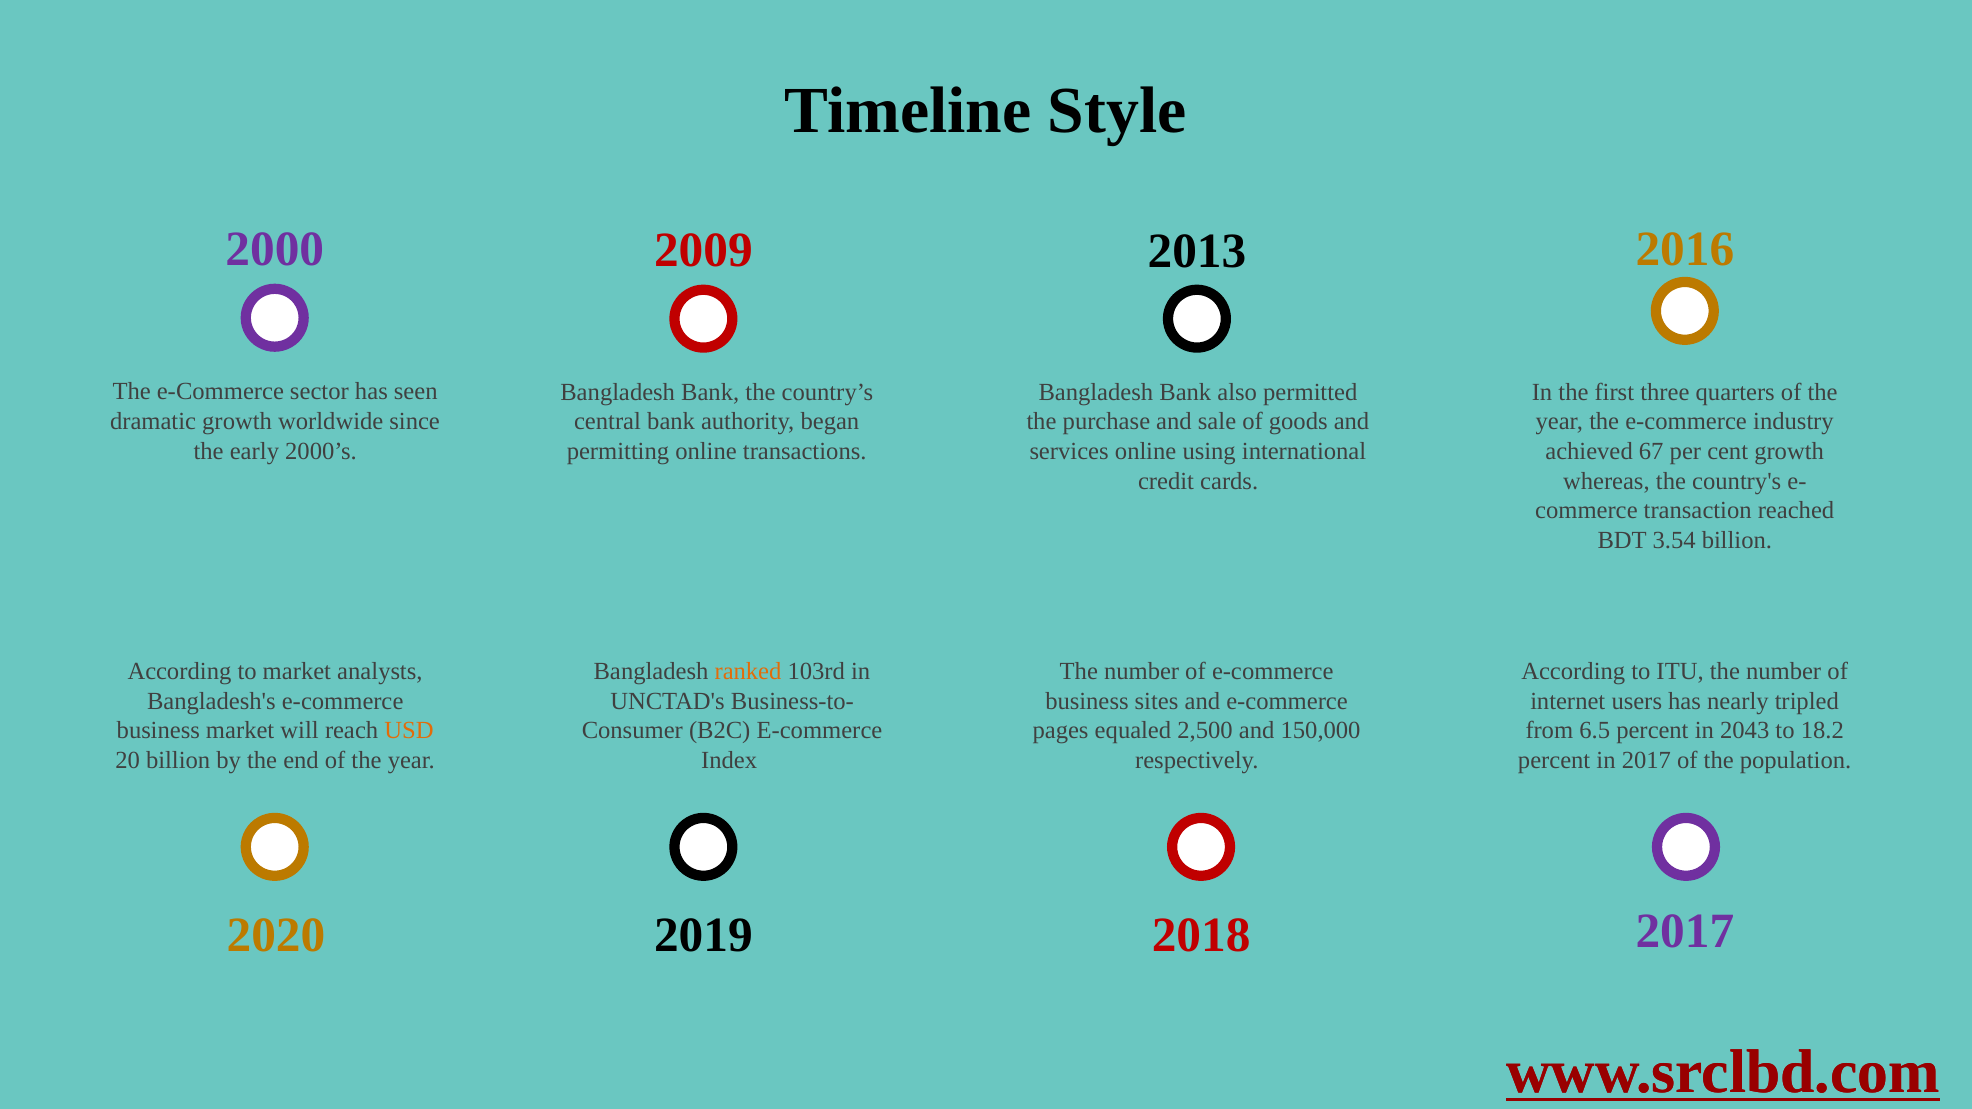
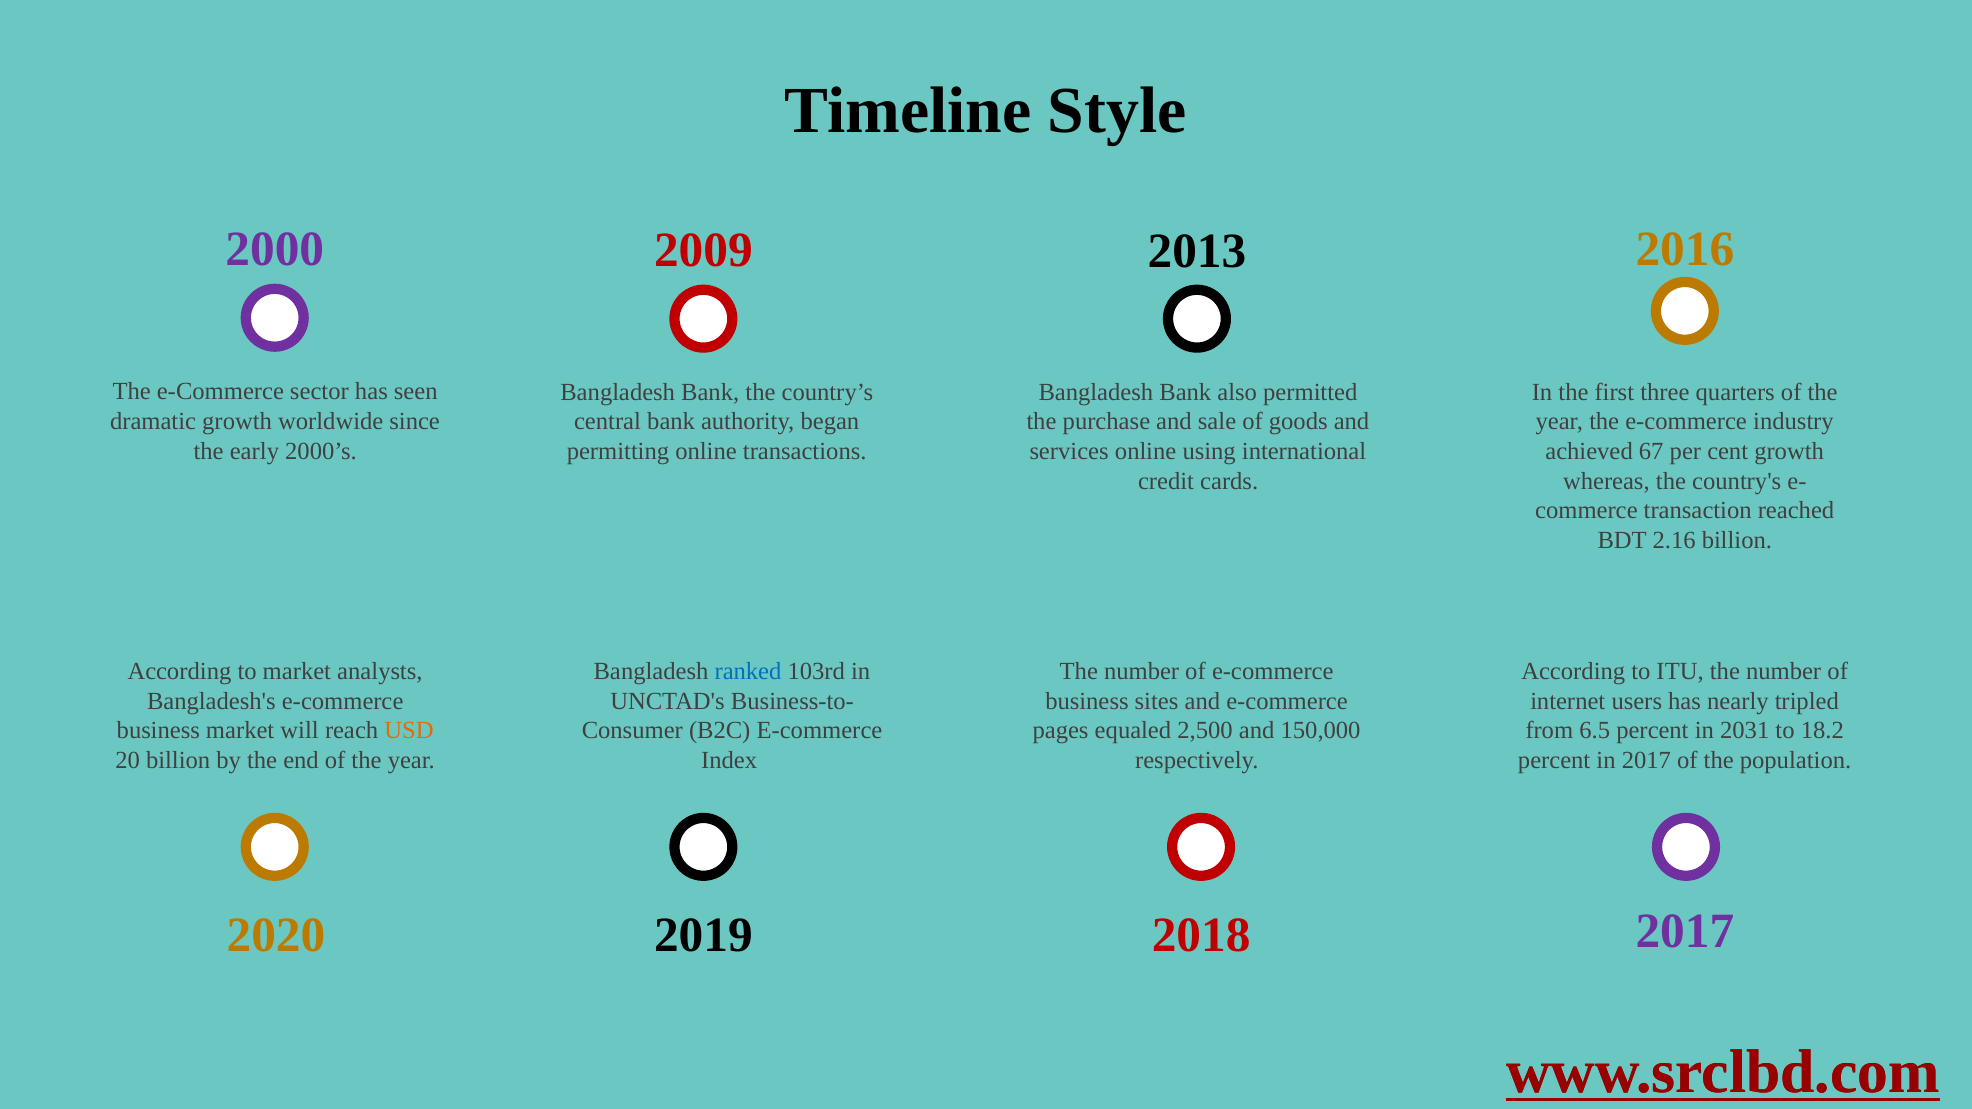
3.54: 3.54 -> 2.16 (1674, 540)
ranked colour: orange -> blue (748, 672)
2043: 2043 -> 2031 (1745, 731)
